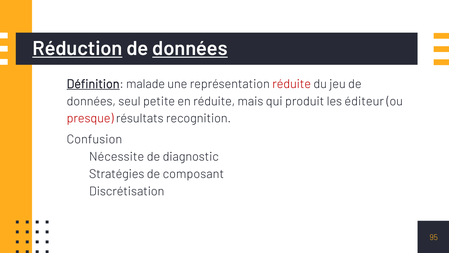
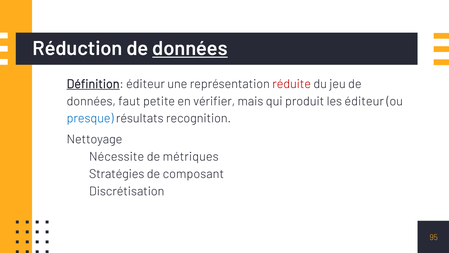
Réduction underline: present -> none (77, 49)
Définition malade: malade -> éditeur (146, 84)
seul: seul -> faut (129, 101)
en réduite: réduite -> vérifier (214, 101)
presque colour: red -> blue (90, 118)
Confusion: Confusion -> Nettoyage (94, 139)
diagnostic: diagnostic -> métriques (191, 156)
